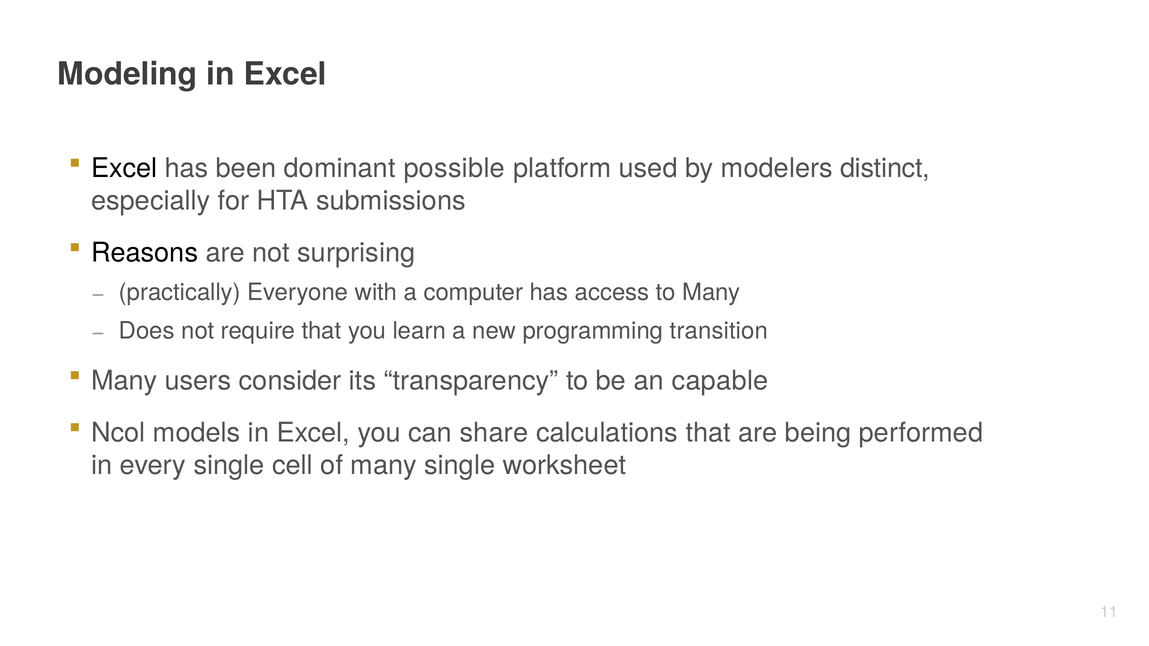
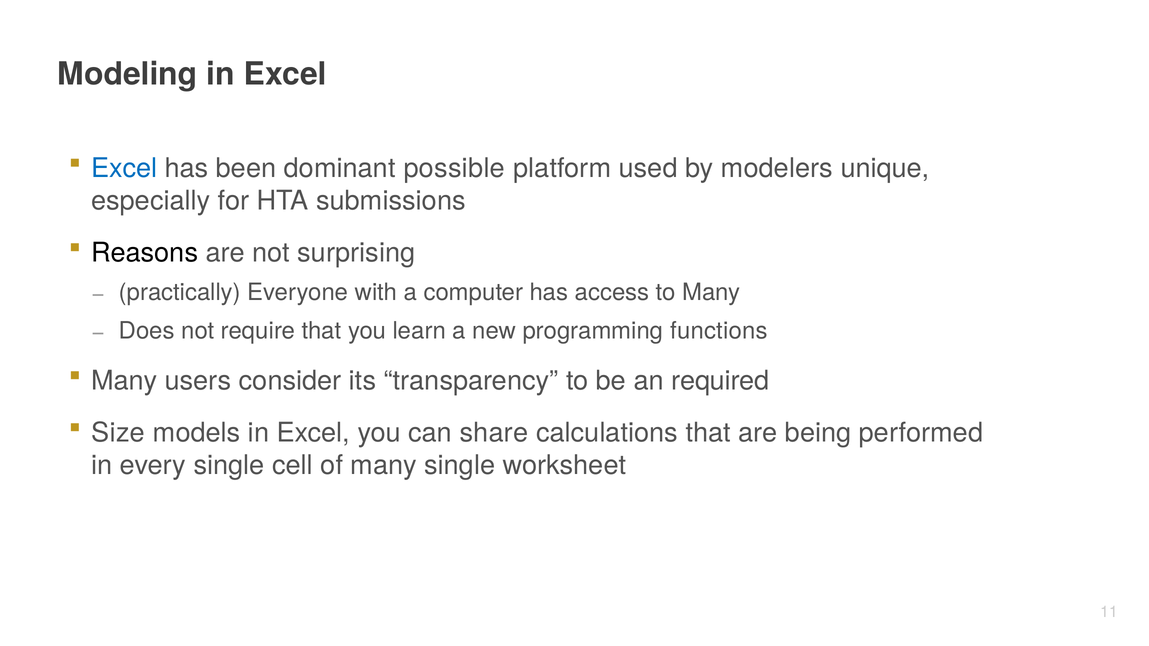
Excel colour: black -> blue (124, 168)
distinct: distinct -> unique (885, 168)
transition: transition -> functions (719, 331)
capable: capable -> required (720, 381)
Ncol: Ncol -> Size (118, 433)
